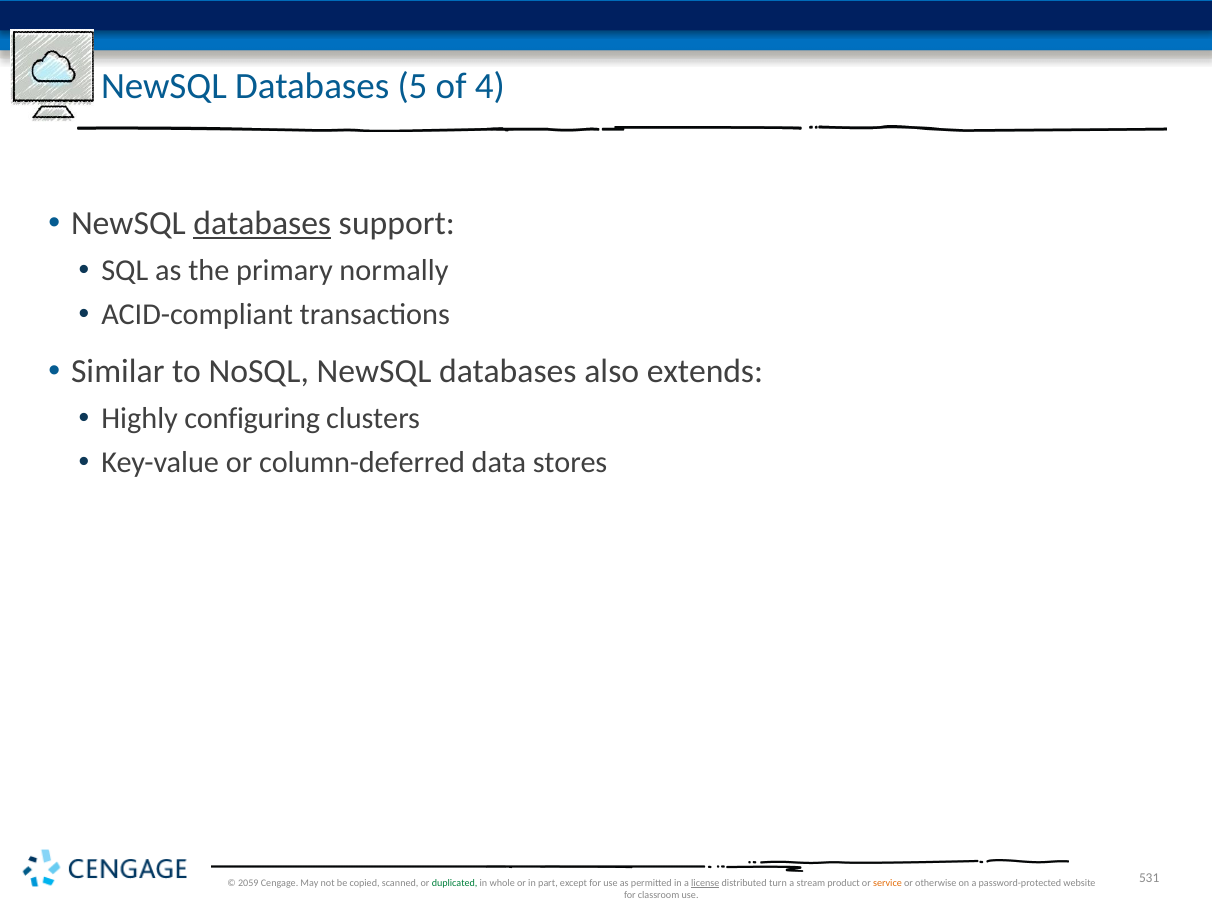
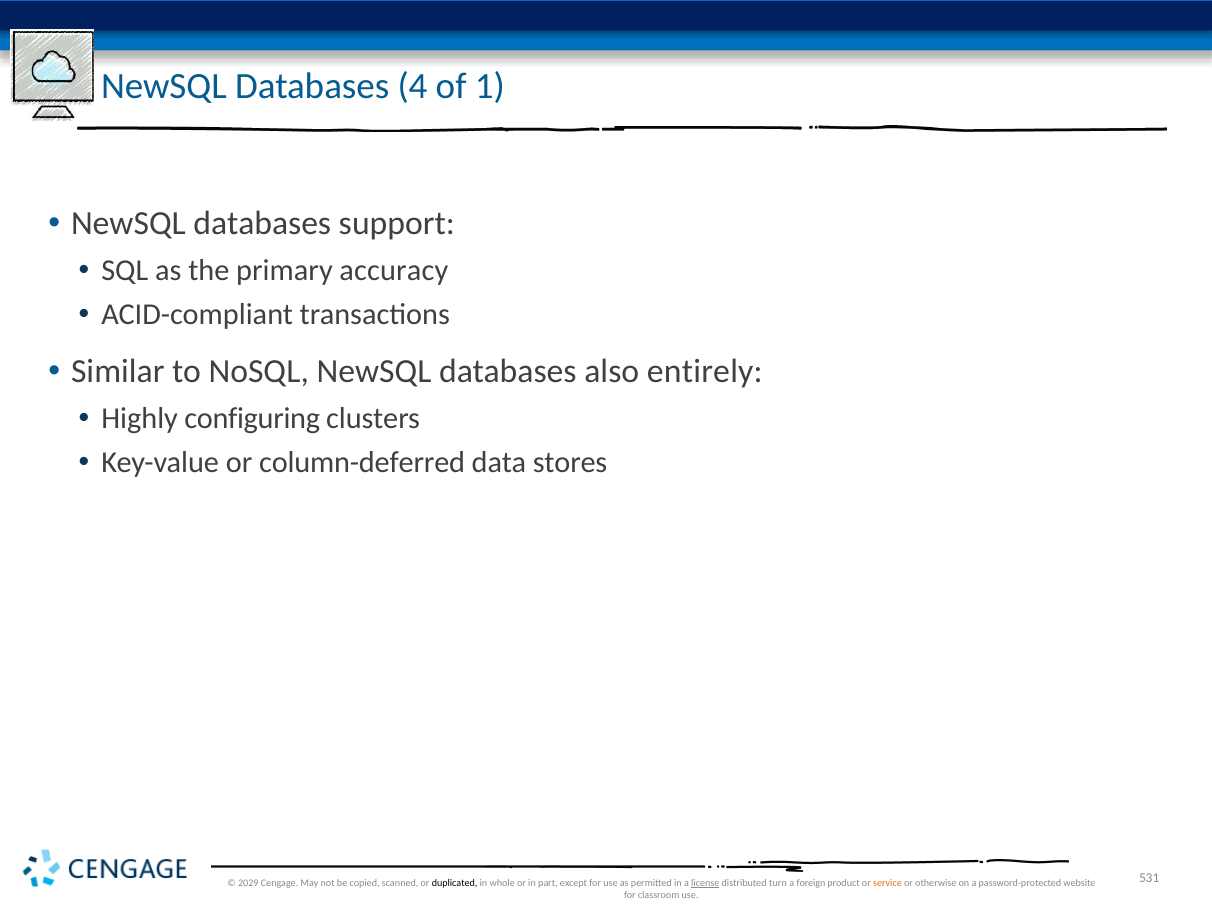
5: 5 -> 4 (413, 87)
4: 4 -> 1 (490, 87)
databases underline: present -> none (262, 224)
normally: normally -> accuracy (394, 270)
extends: extends -> entirely (705, 371)
2059: 2059 -> 2029 (248, 883)
duplicated colour: green -> black (455, 883)
stream: stream -> foreign (811, 883)
